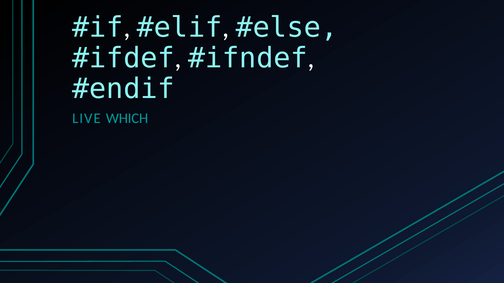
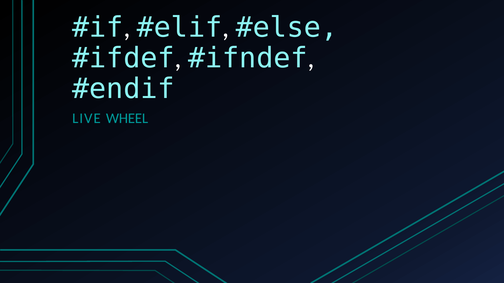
WHICH: WHICH -> WHEEL (127, 119)
